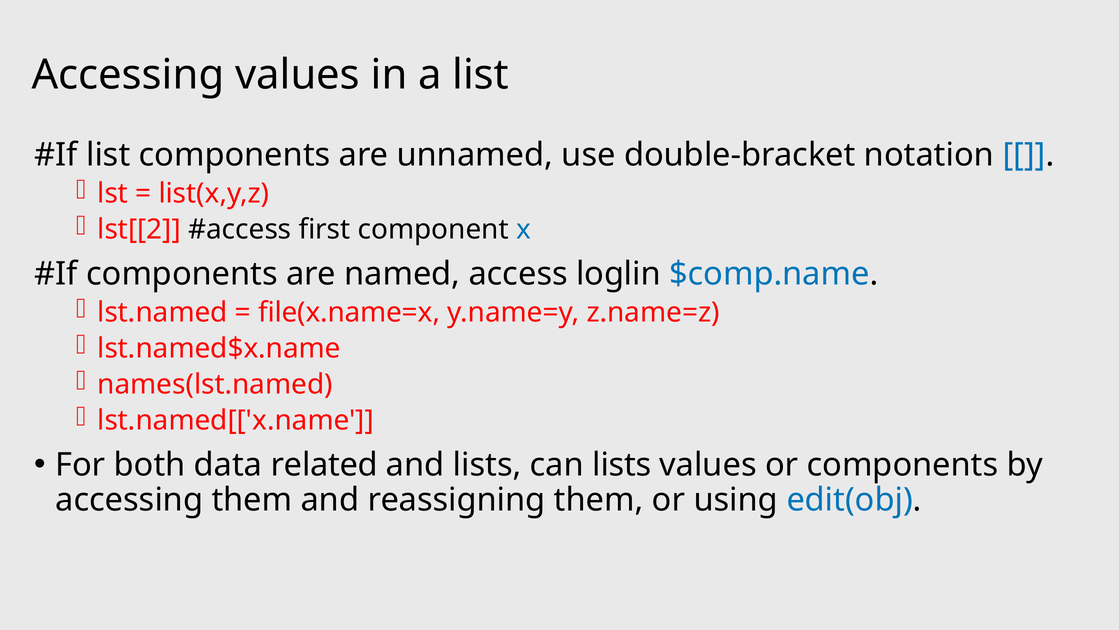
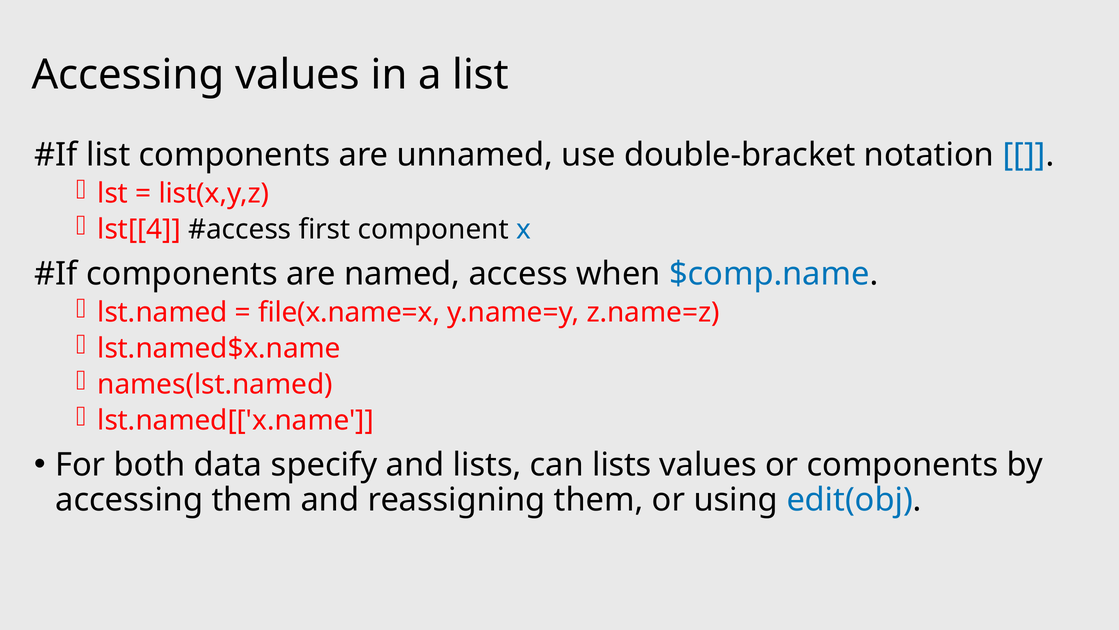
lst[[2: lst[[2 -> lst[[4 (139, 229)
loglin: loglin -> when (618, 274)
related: related -> specify (324, 464)
